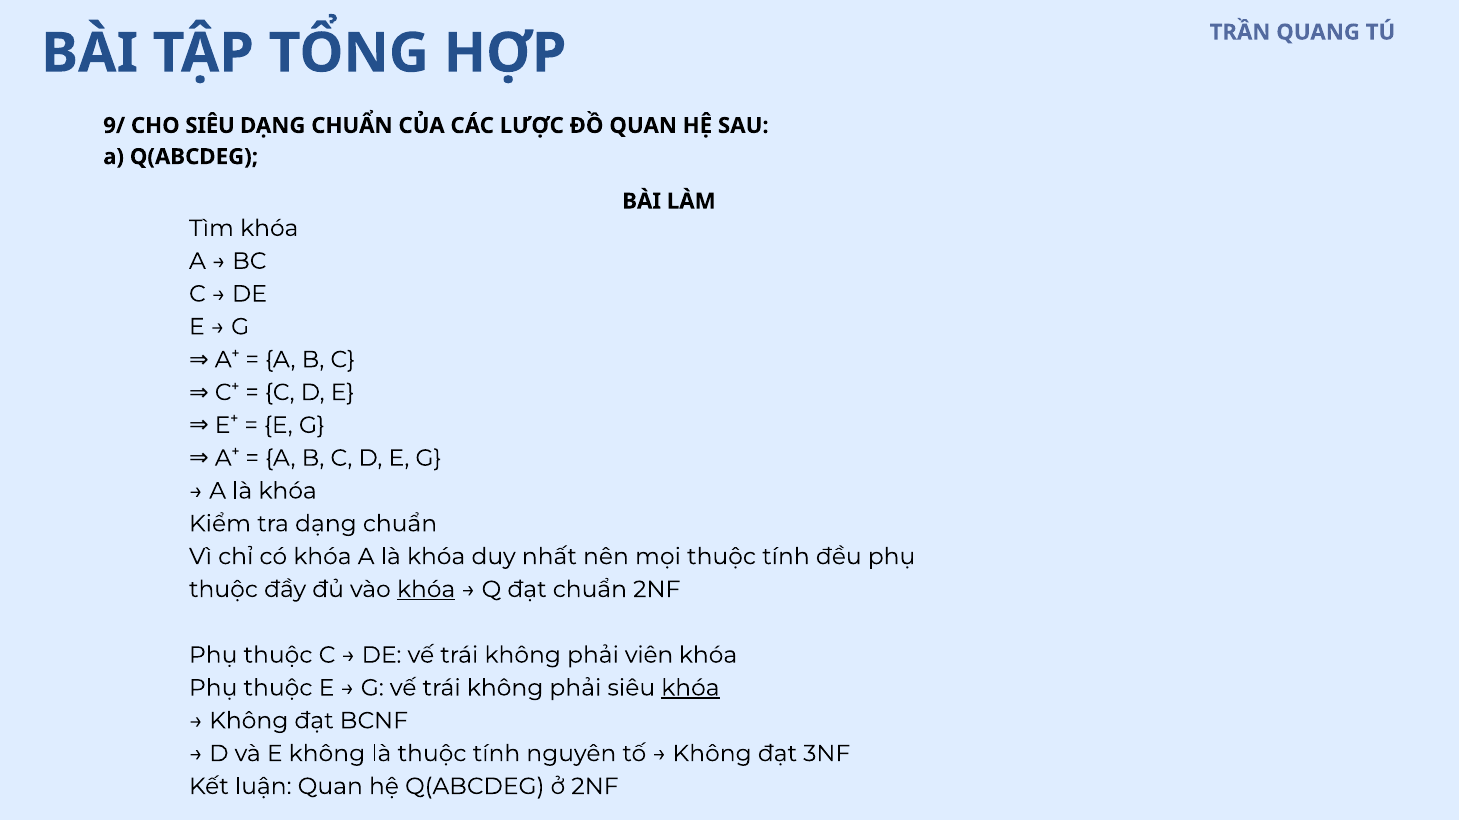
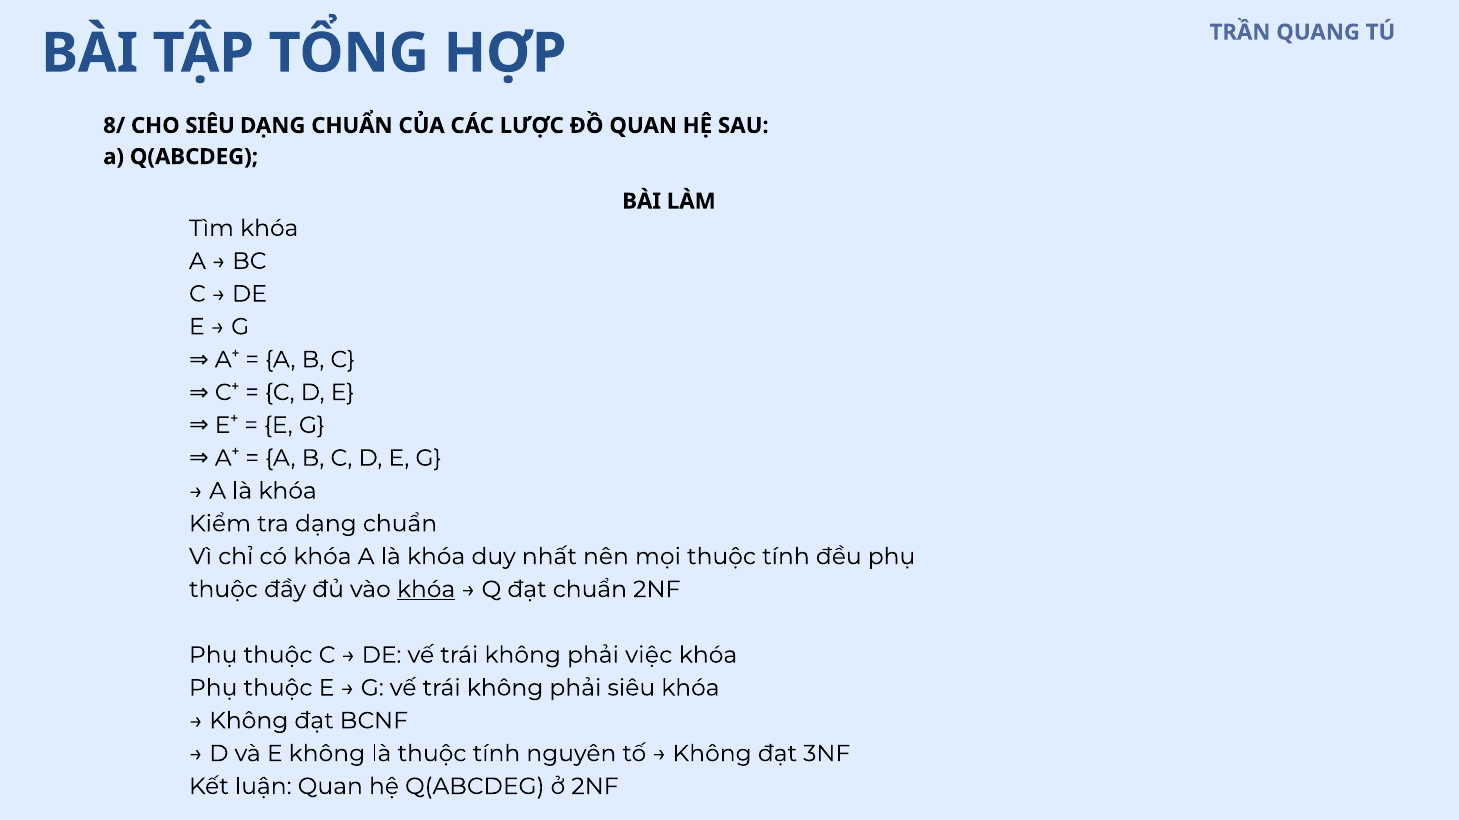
9/: 9/ -> 8/ (114, 126)
viên: viên -> việc (649, 656)
khóa underline: present -> none (690, 688)
